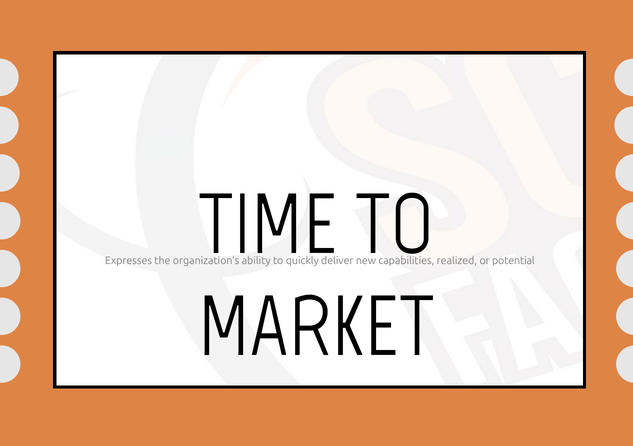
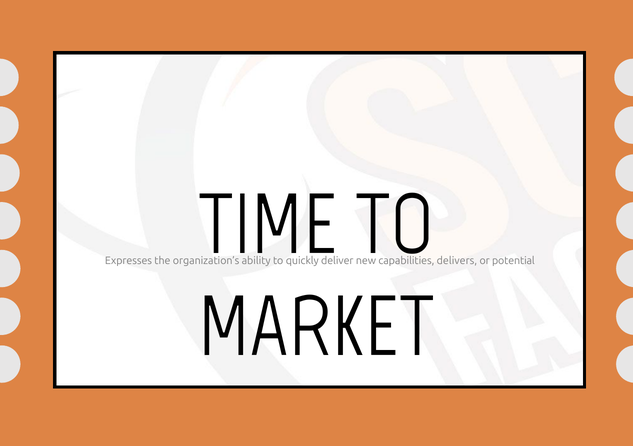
realized: realized -> delivers (457, 261)
